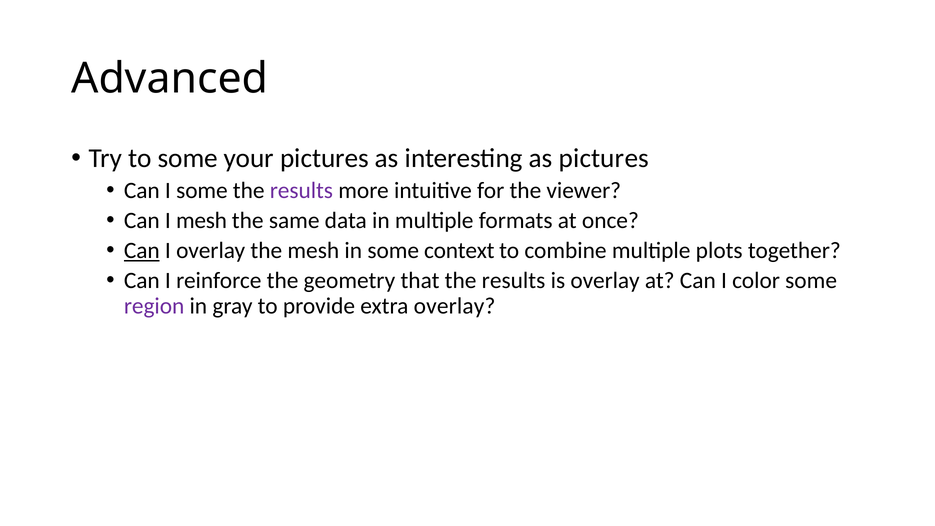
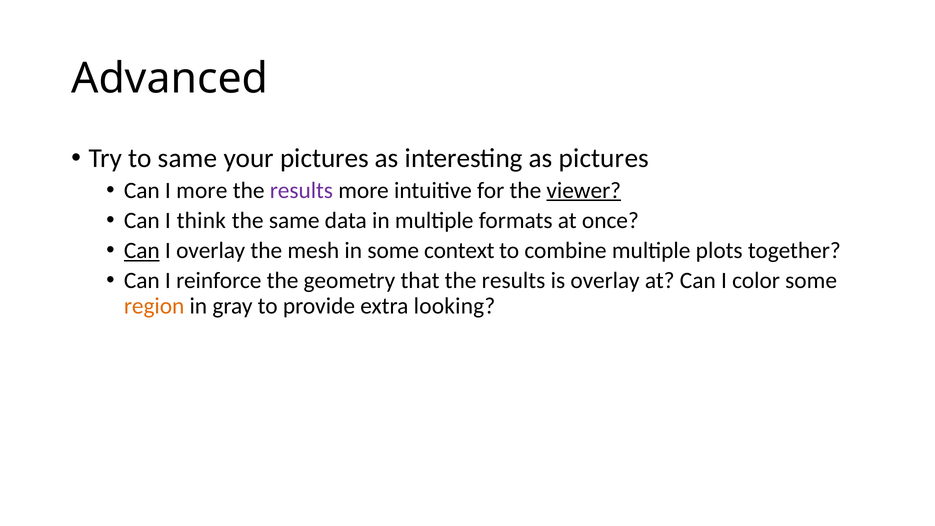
to some: some -> same (188, 158)
I some: some -> more (202, 190)
viewer underline: none -> present (584, 190)
I mesh: mesh -> think (201, 220)
region colour: purple -> orange (154, 306)
extra overlay: overlay -> looking (454, 306)
